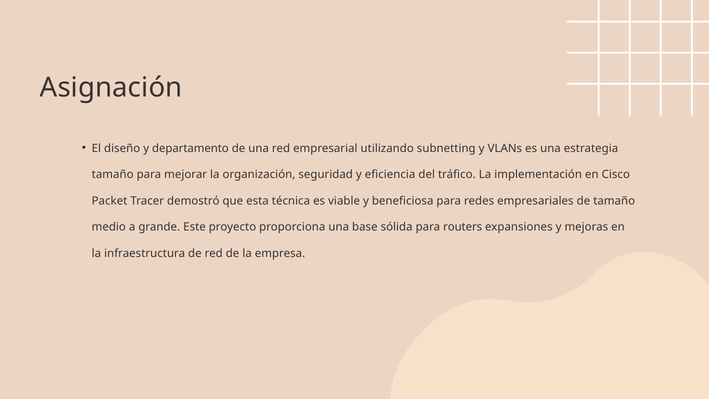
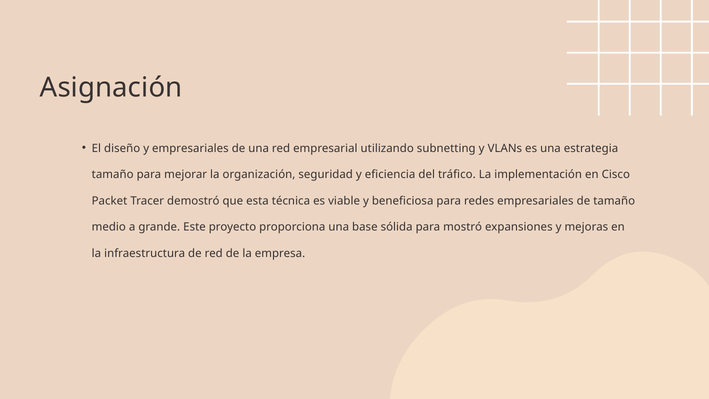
y departamento: departamento -> empresariales (190, 148)
routers: routers -> mostró (463, 227)
